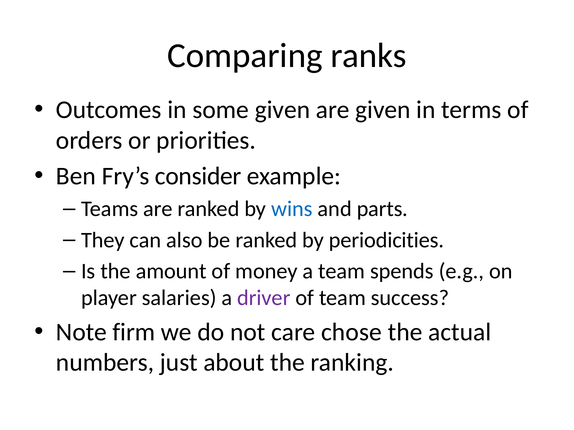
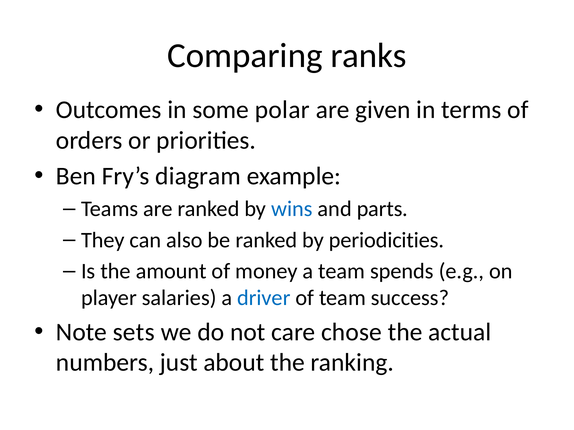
some given: given -> polar (282, 110)
consider: consider -> diagram (198, 176)
driver colour: purple -> blue (264, 298)
firm: firm -> sets (134, 332)
